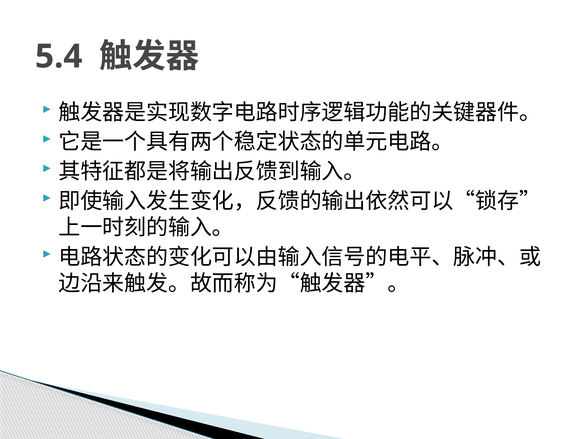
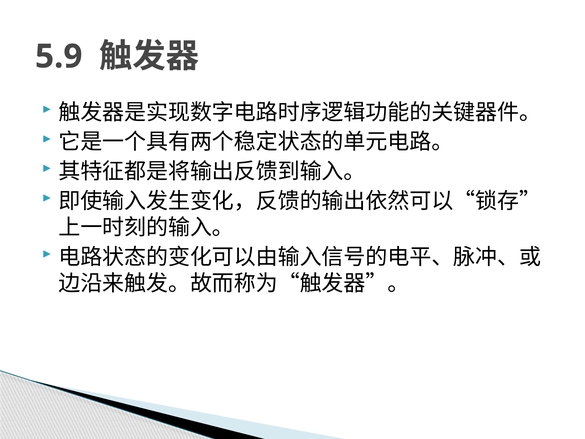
5.4: 5.4 -> 5.9 (59, 56)
